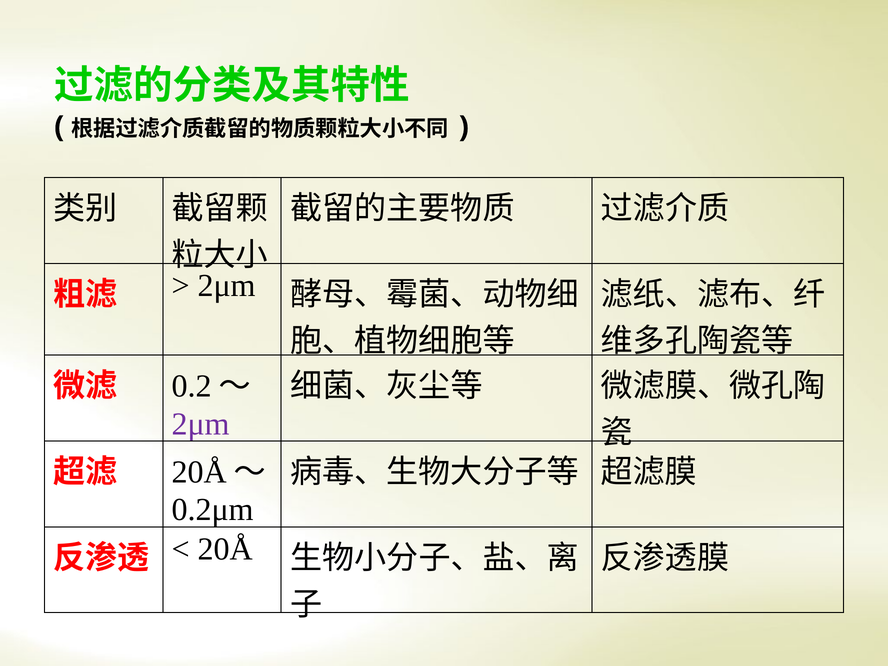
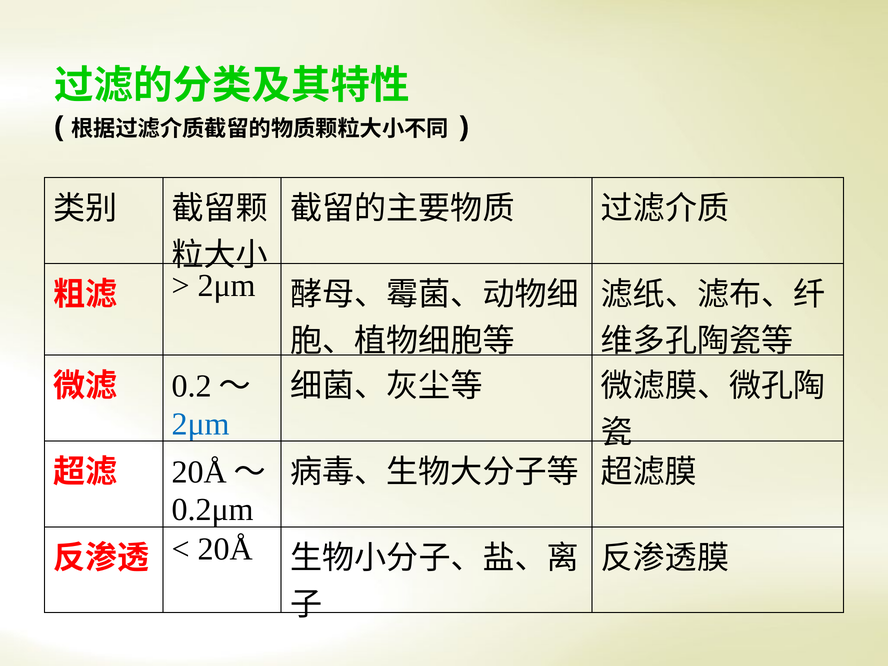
2μm colour: purple -> blue (201, 424)
